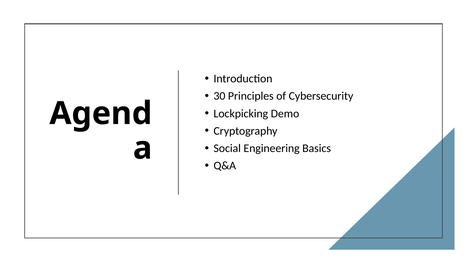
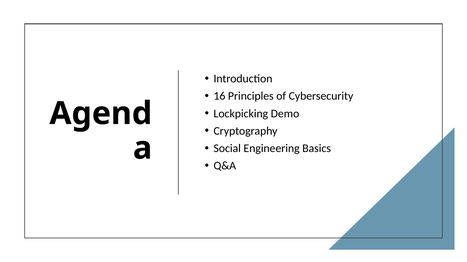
30: 30 -> 16 (219, 96)
